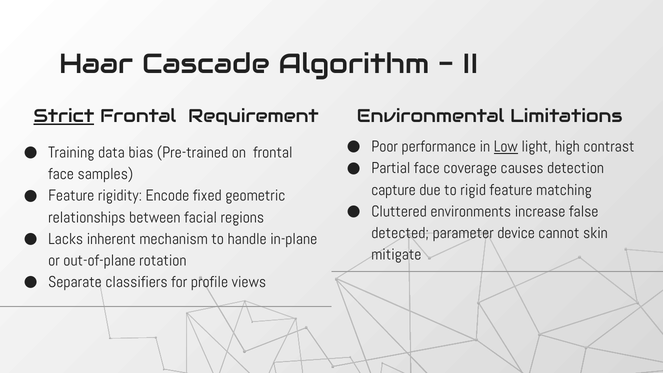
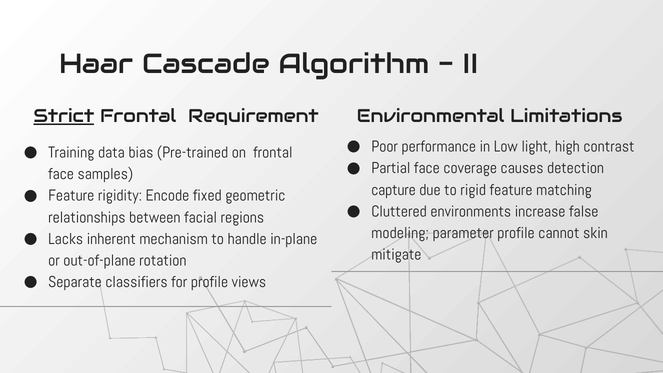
Low underline: present -> none (506, 147)
detected: detected -> modeling (400, 233)
parameter device: device -> profile (516, 233)
